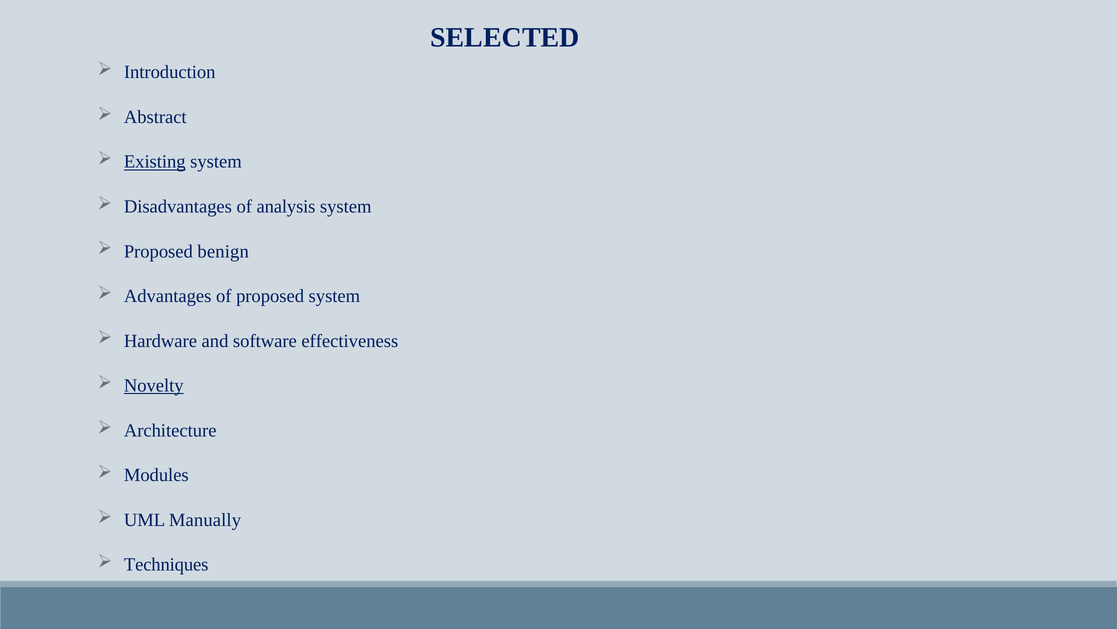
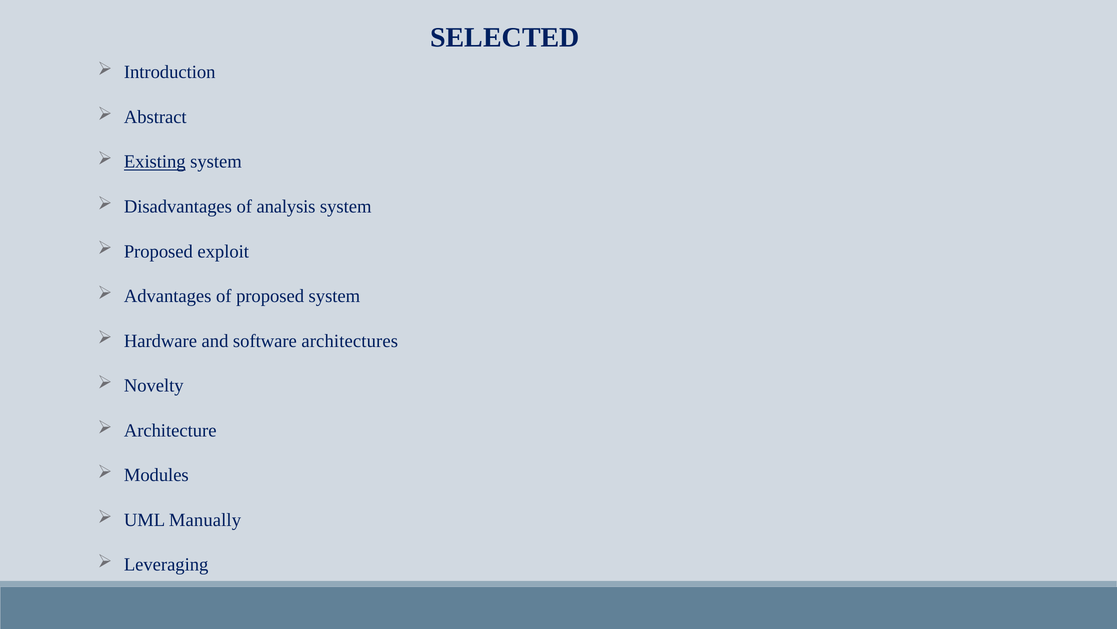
benign: benign -> exploit (223, 251)
effectiveness: effectiveness -> architectures (350, 341)
Novelty underline: present -> none (154, 385)
Techniques: Techniques -> Leveraging (166, 564)
